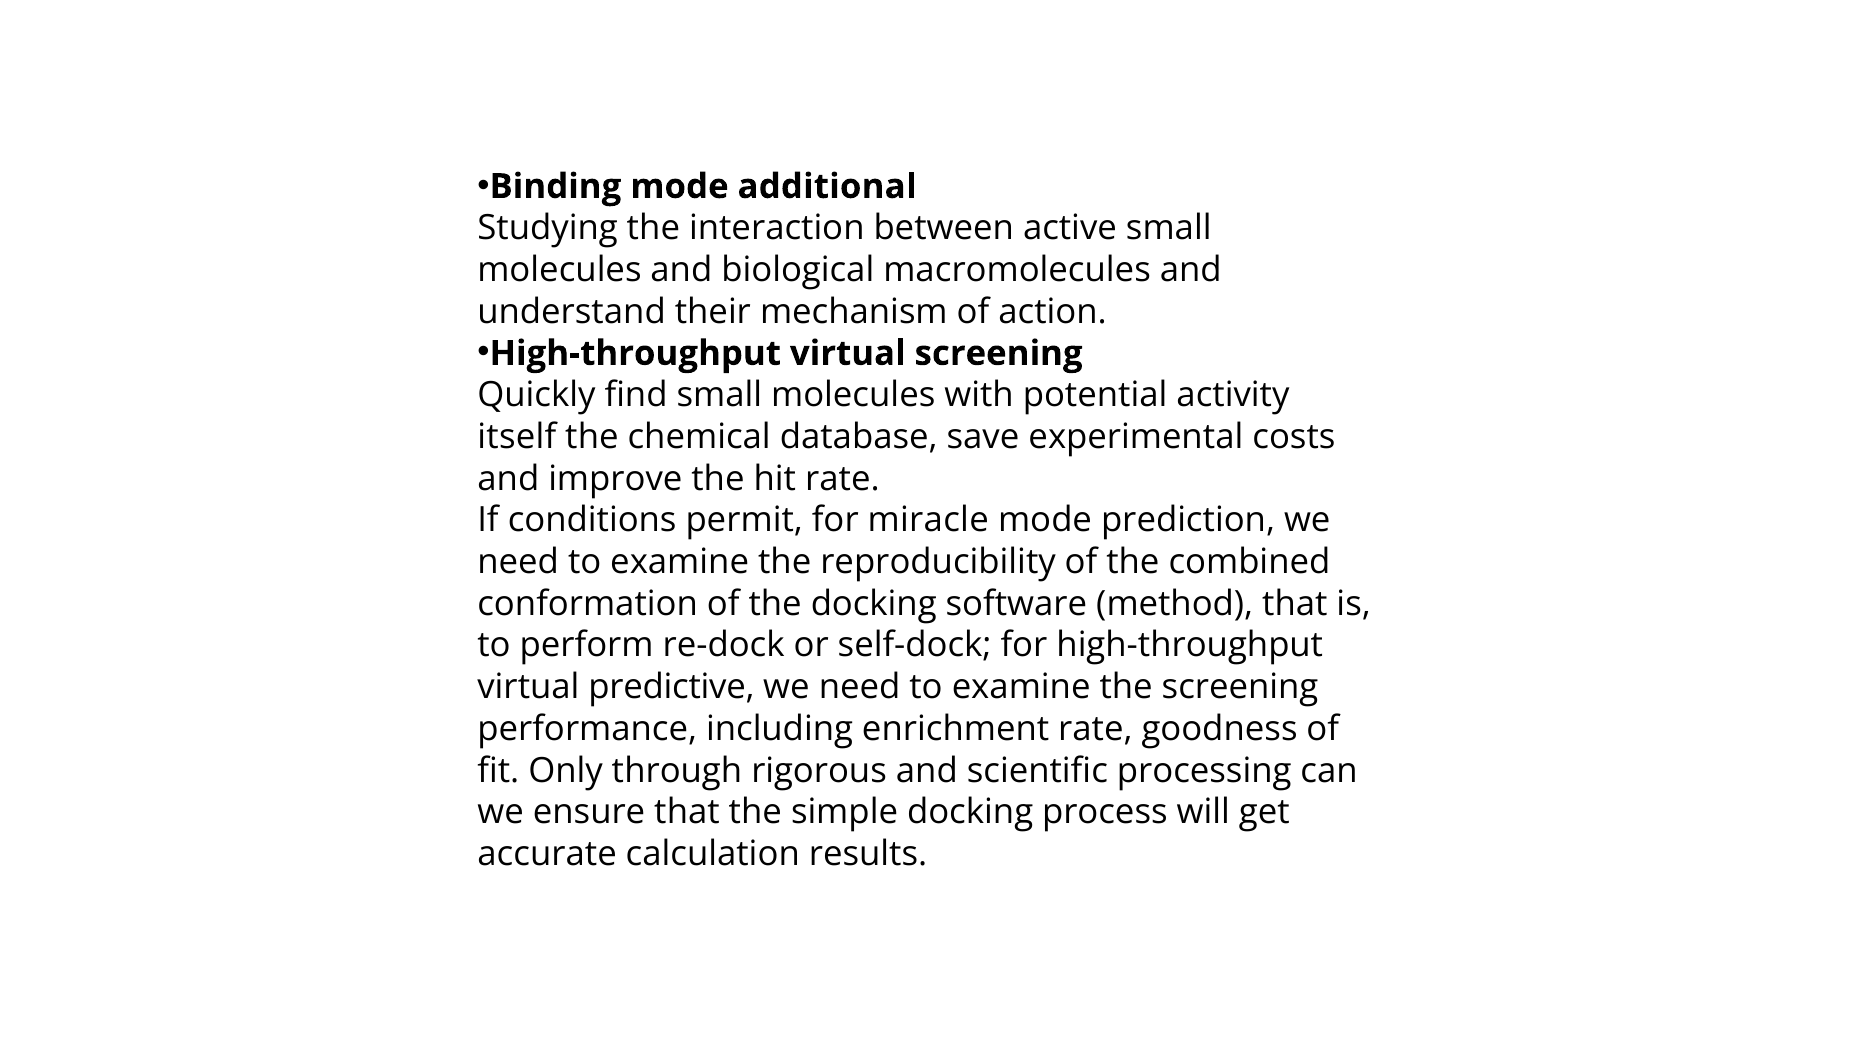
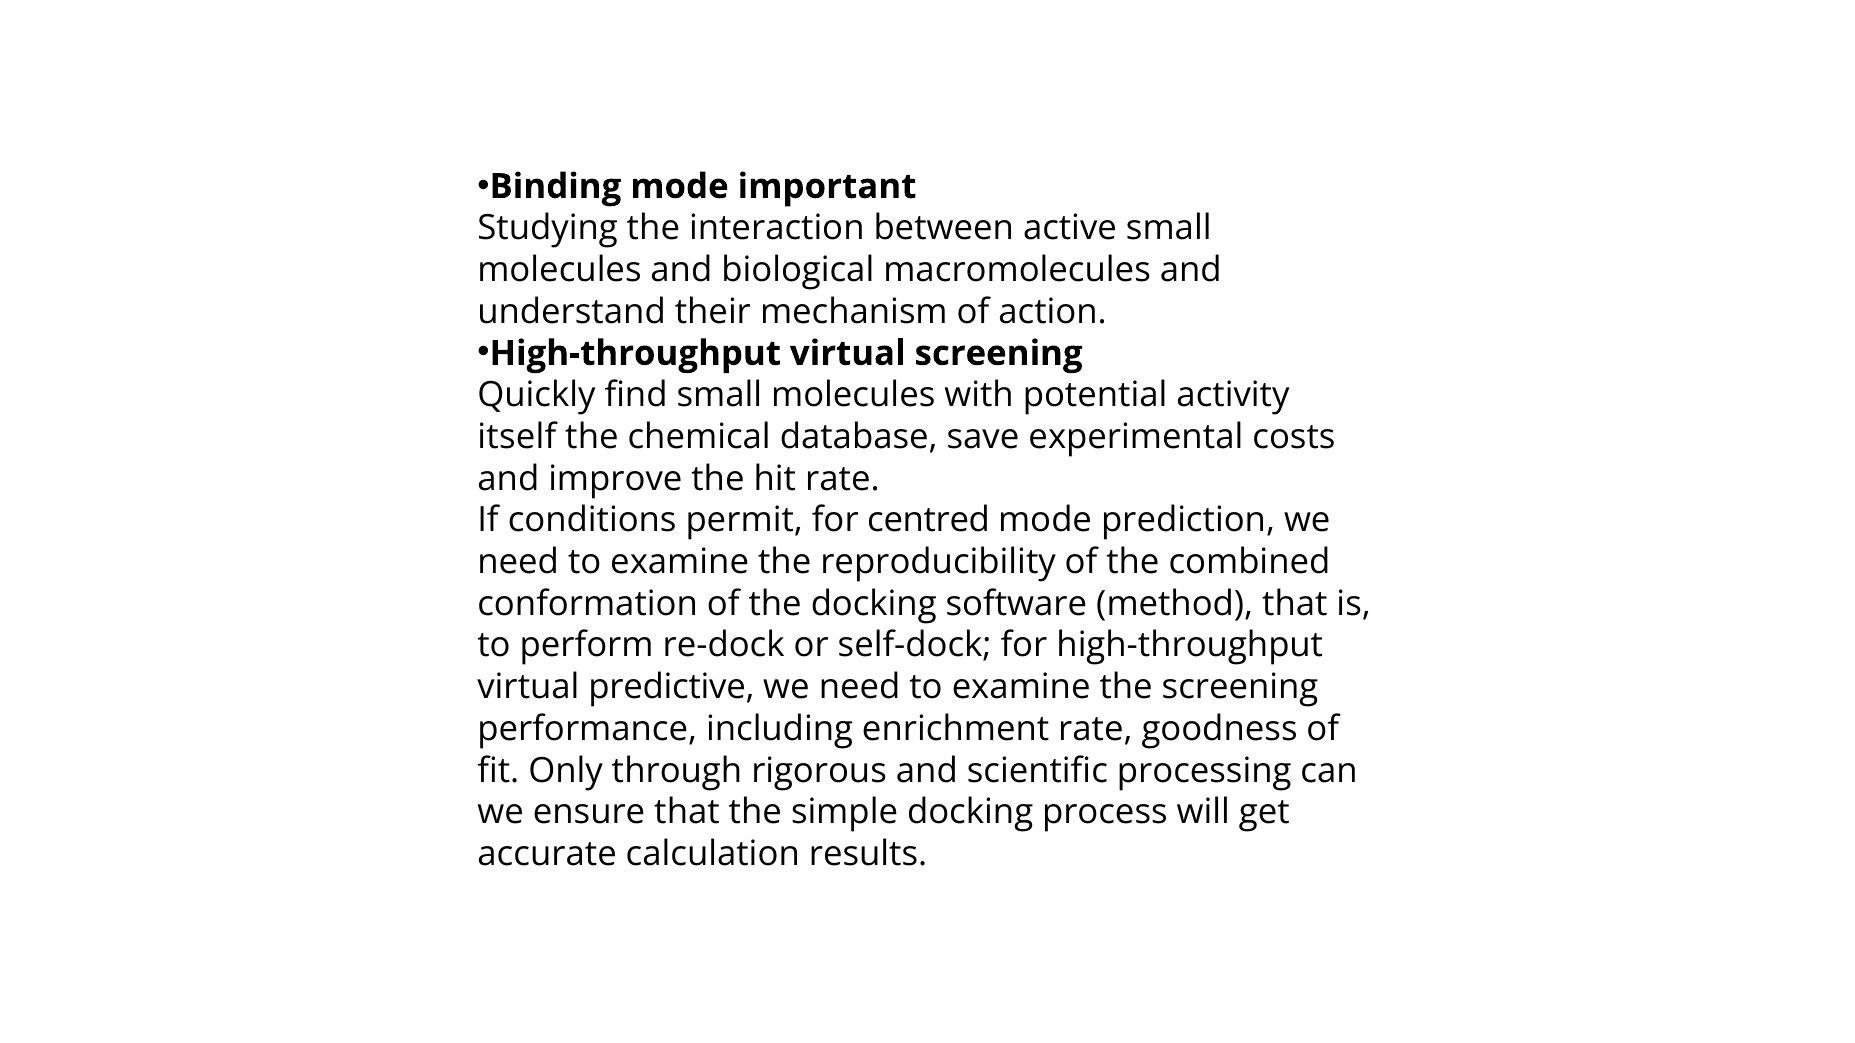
additional: additional -> important (827, 187)
miracle: miracle -> centred (929, 520)
